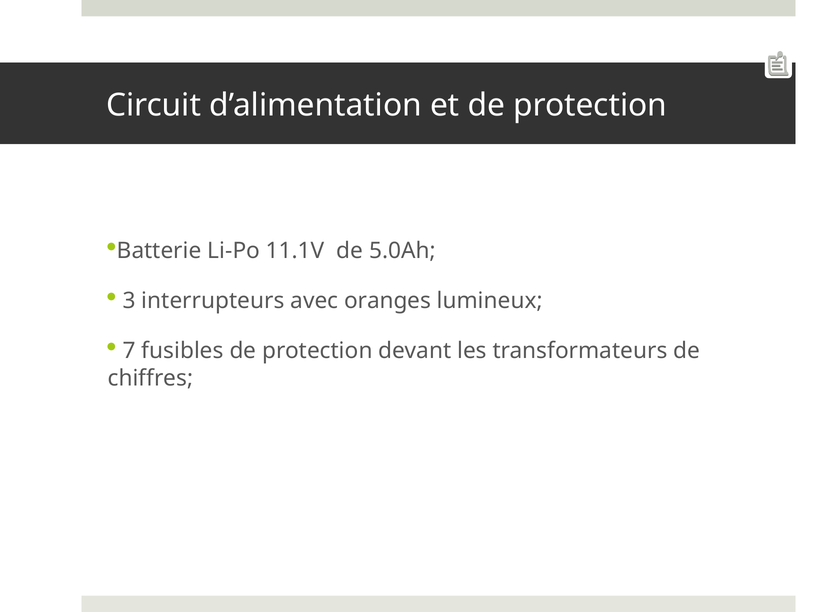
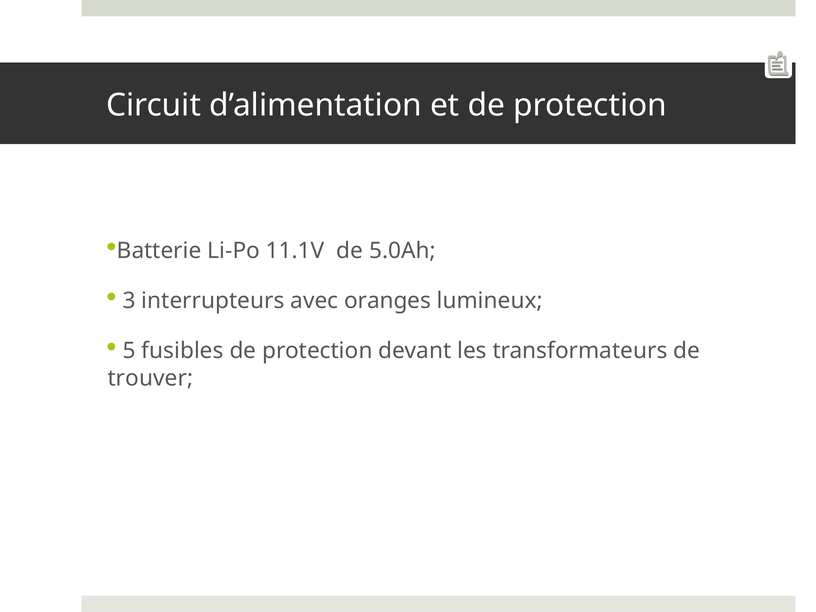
7: 7 -> 5 (129, 351)
chiffres: chiffres -> trouver (150, 378)
